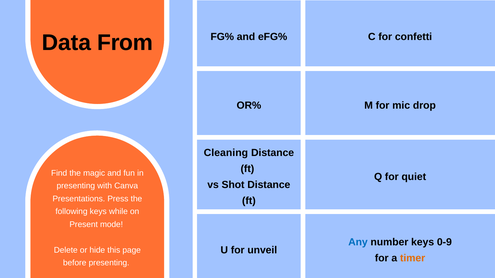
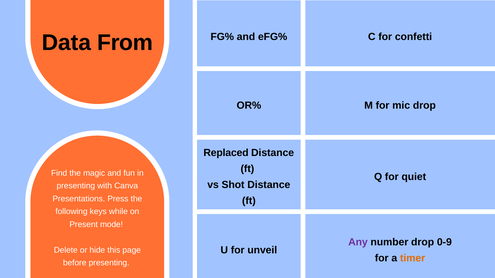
Cleaning: Cleaning -> Replaced (226, 153)
Any colour: blue -> purple (358, 242)
number keys: keys -> drop (423, 242)
